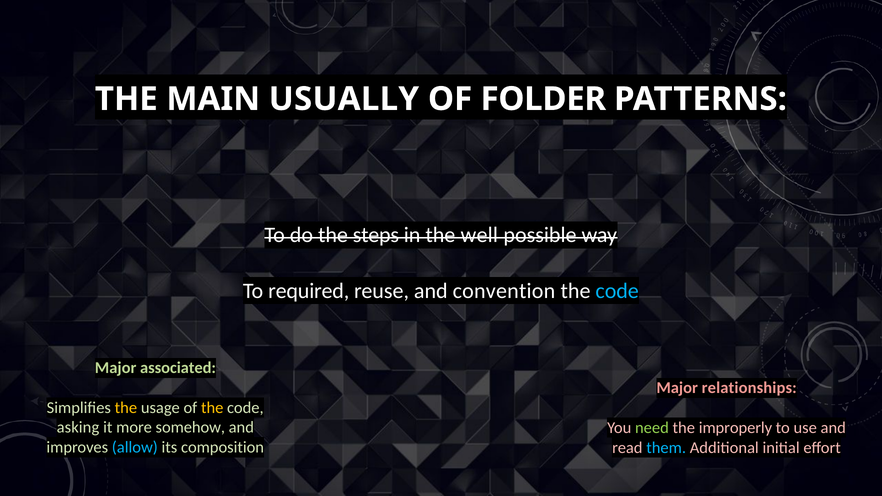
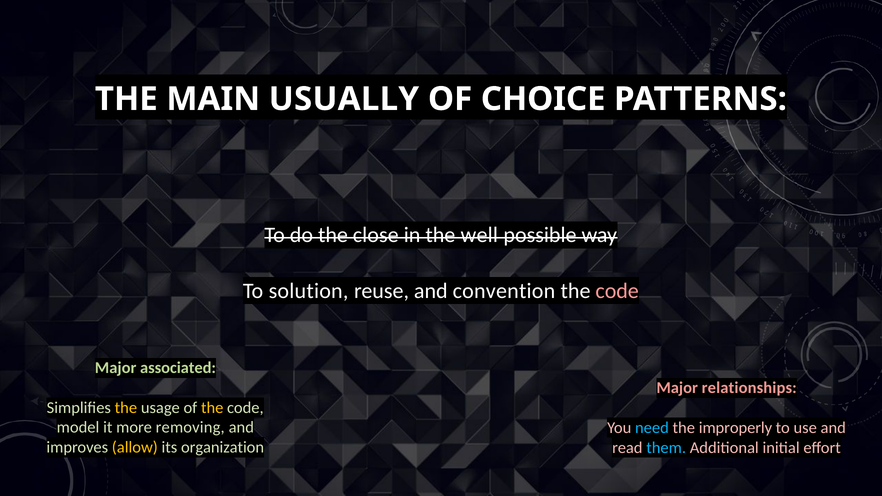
FOLDER: FOLDER -> CHOICE (543, 99)
steps: steps -> close (376, 235)
required: required -> solution (309, 291)
code colour: light blue -> pink (617, 291)
asking: asking -> model (78, 428)
somehow: somehow -> removing (190, 428)
need colour: light green -> light blue (652, 428)
allow colour: light blue -> yellow (135, 447)
composition: composition -> organization (223, 447)
